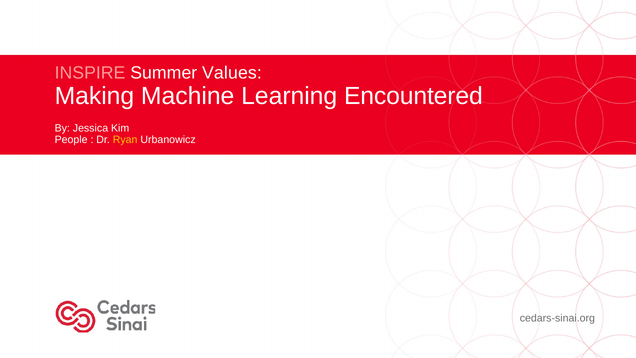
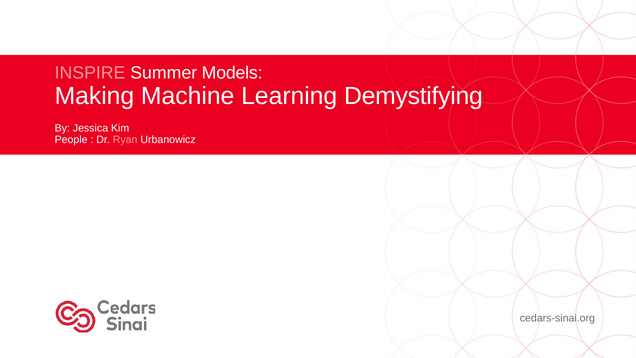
Values: Values -> Models (232, 73)
Encountered: Encountered -> Demystifying (413, 96)
Ryan colour: yellow -> pink (125, 140)
